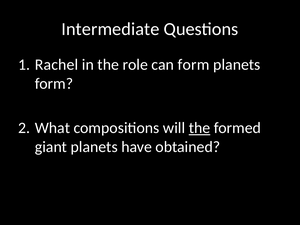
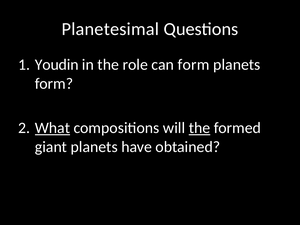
Intermediate: Intermediate -> Planetesimal (110, 29)
Rachel: Rachel -> Youdin (57, 65)
What underline: none -> present (52, 128)
